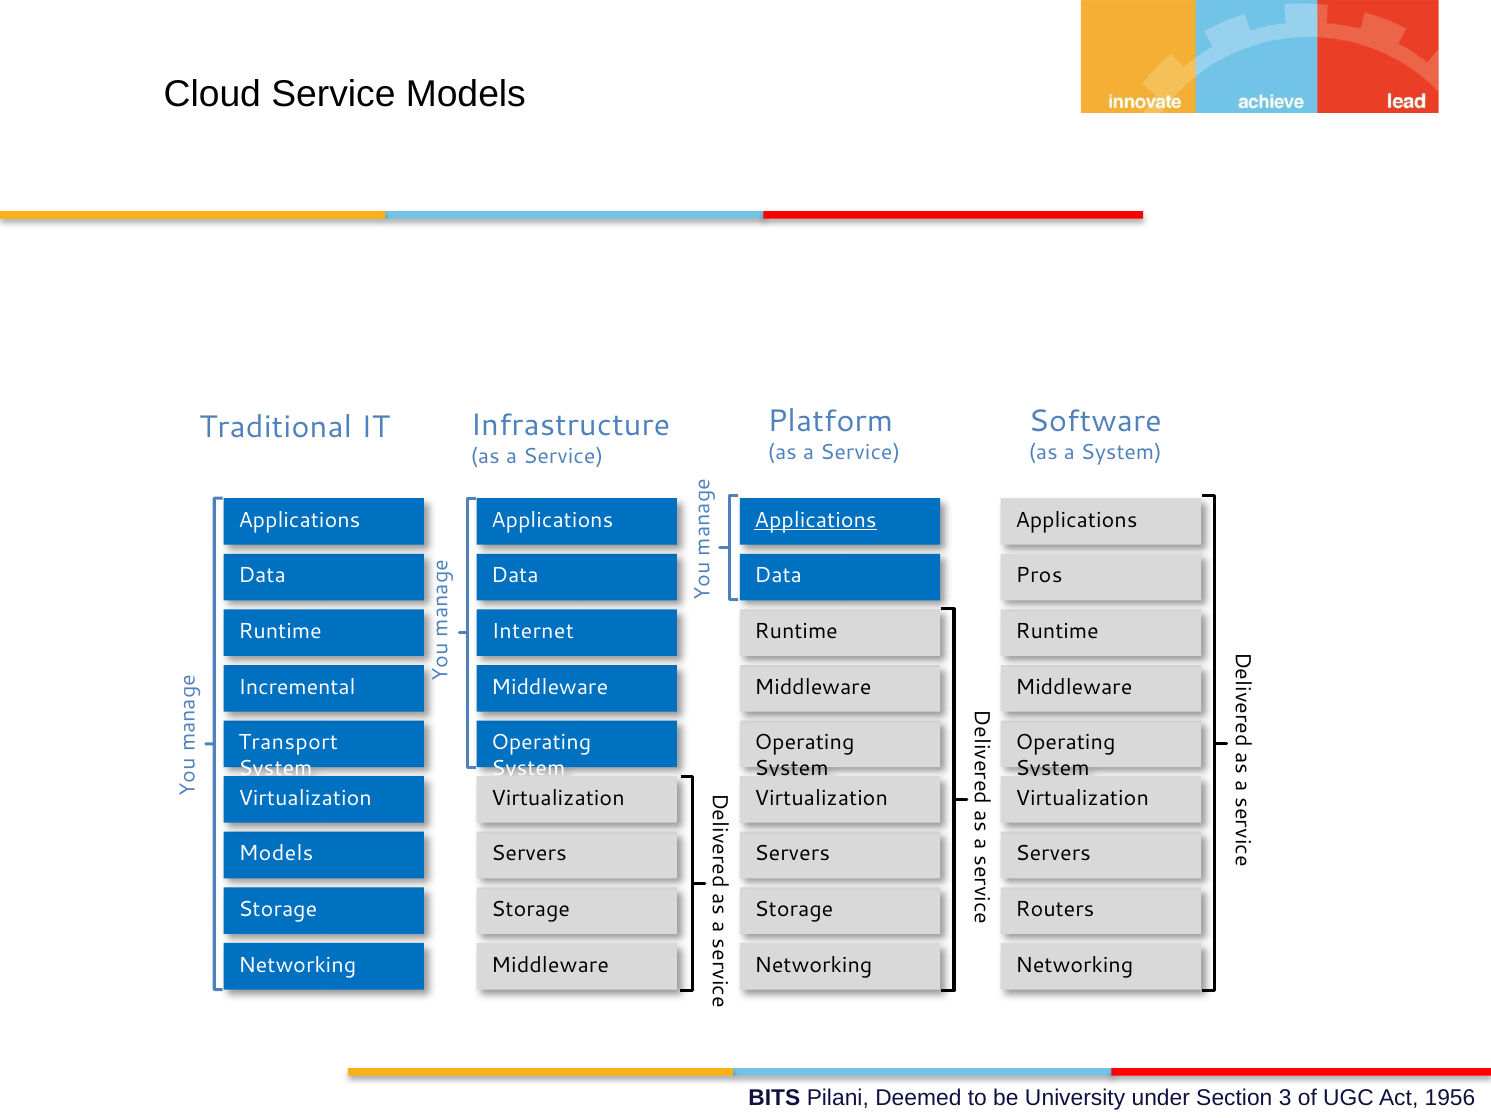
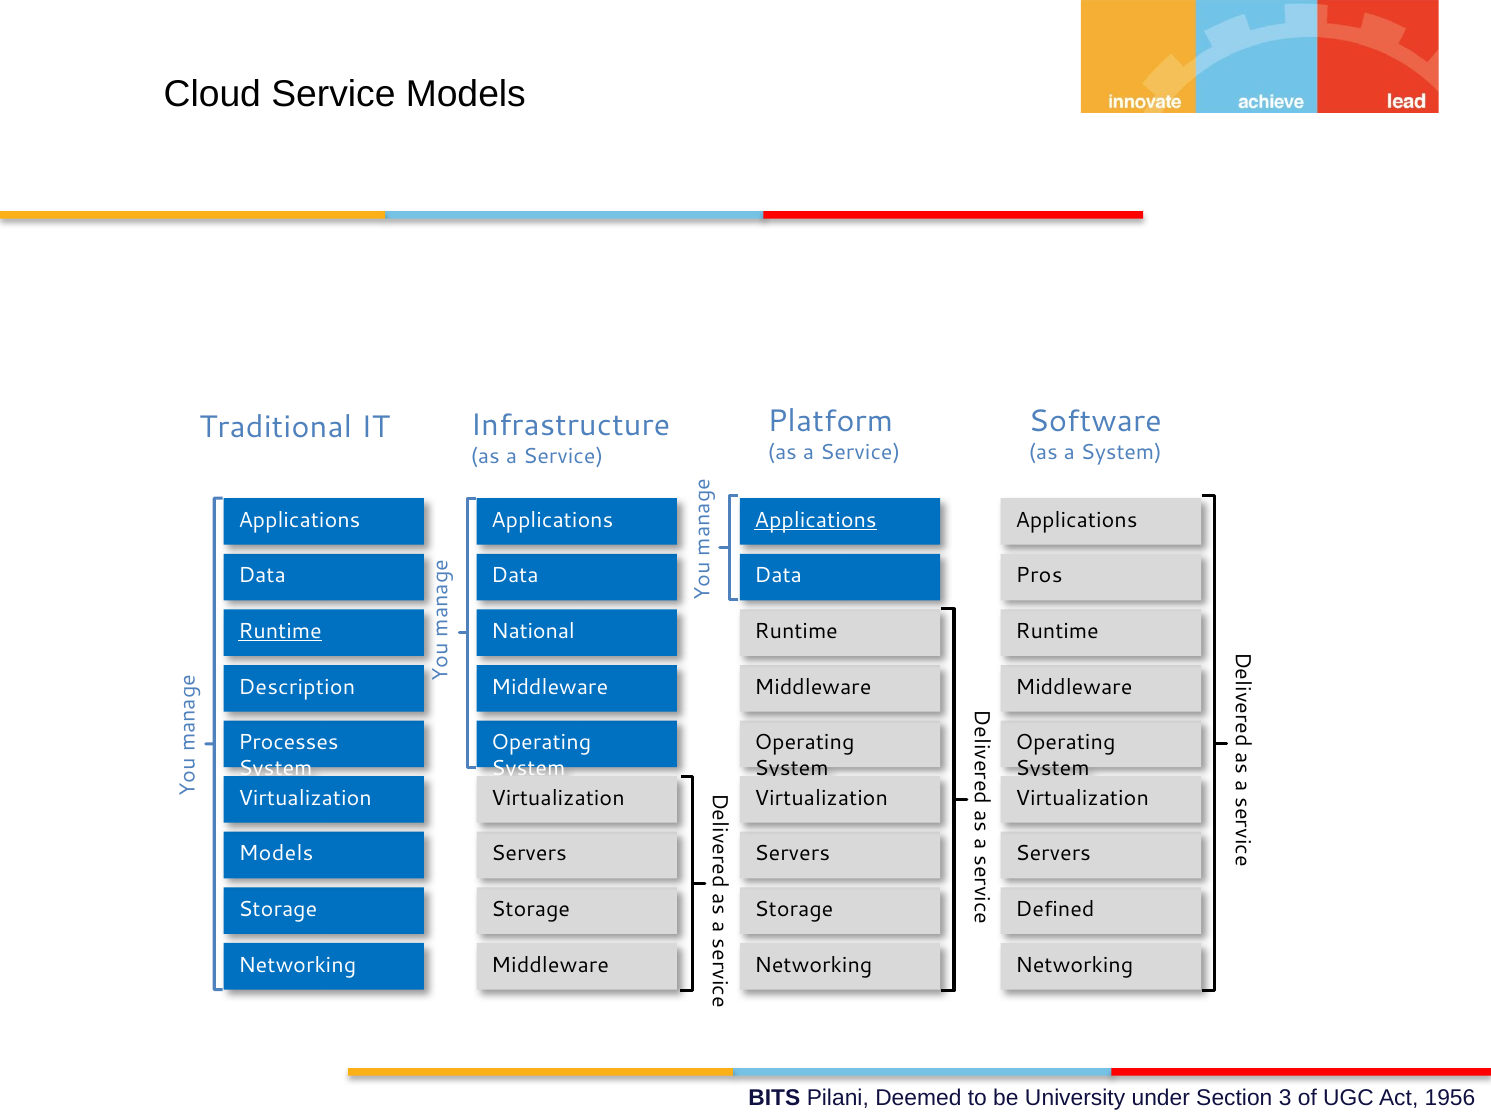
Runtime underline: none -> present (280, 631)
Internet: Internet -> National (533, 631)
Incremental: Incremental -> Description (297, 687)
Transport: Transport -> Processes (288, 743)
Routers: Routers -> Defined (1055, 909)
